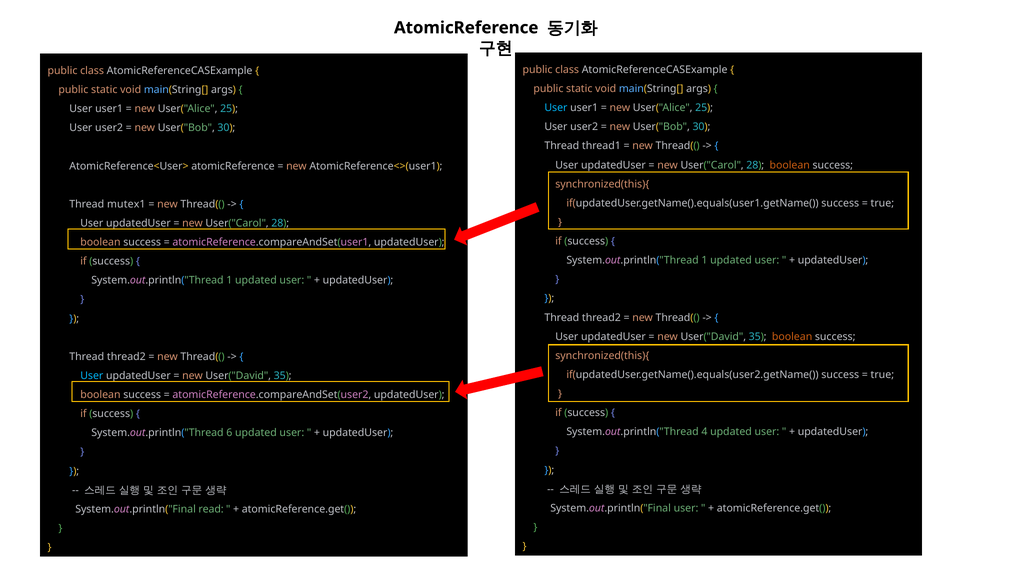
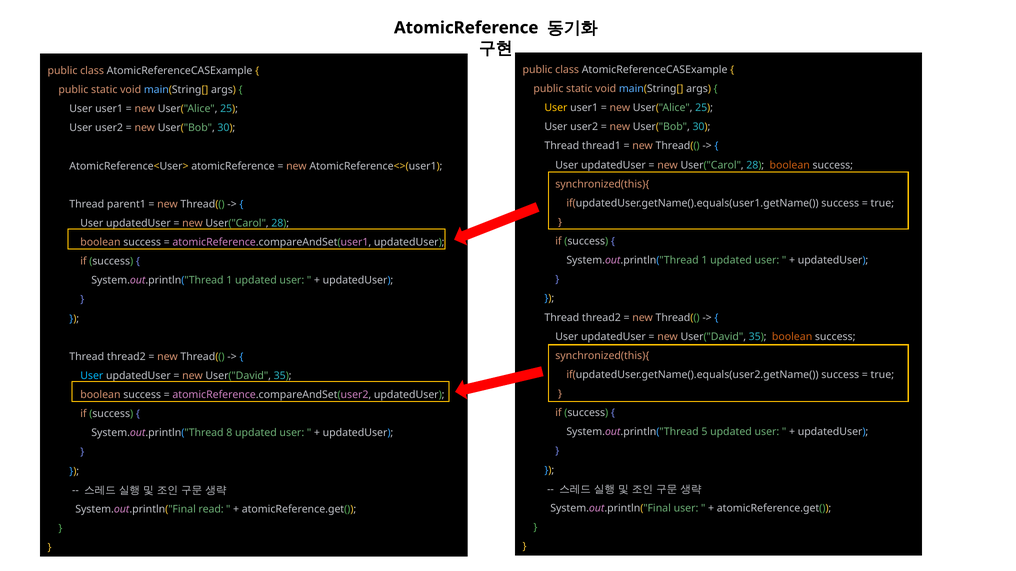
User colour: light blue -> yellow (556, 108)
mutex1: mutex1 -> parent1 (126, 204)
4: 4 -> 5 (704, 432)
6: 6 -> 8 (229, 433)
